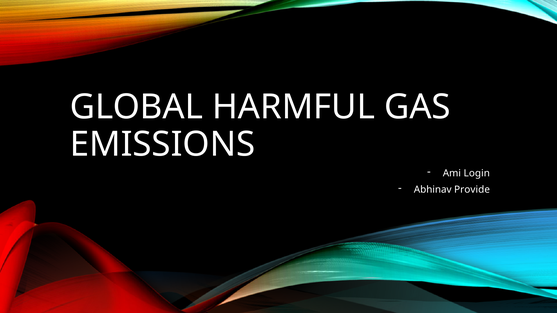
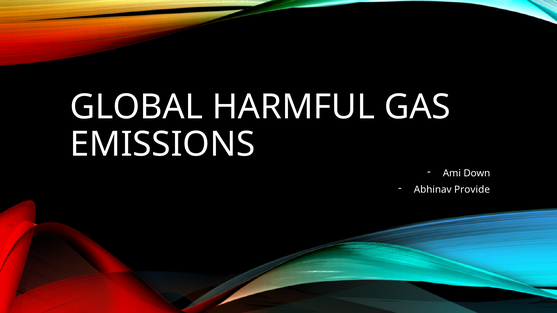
Login: Login -> Down (477, 173)
